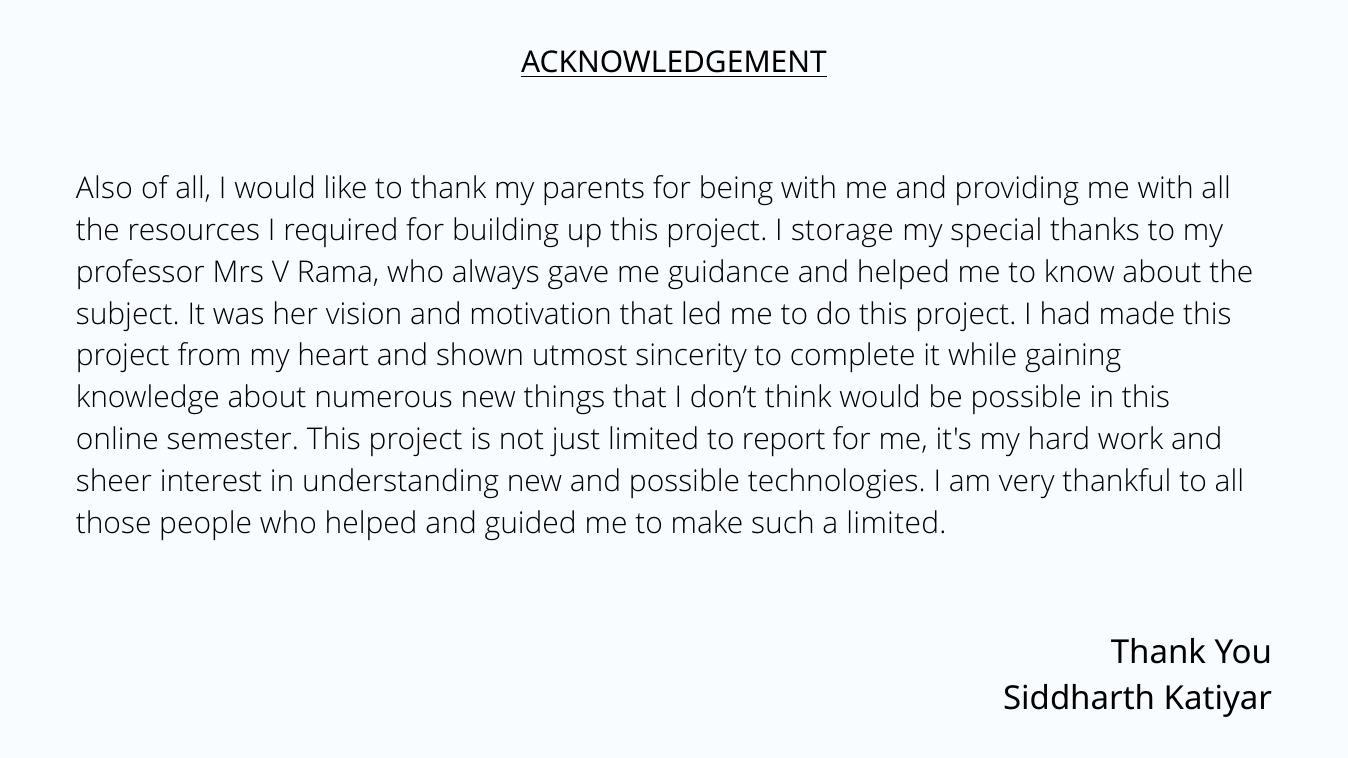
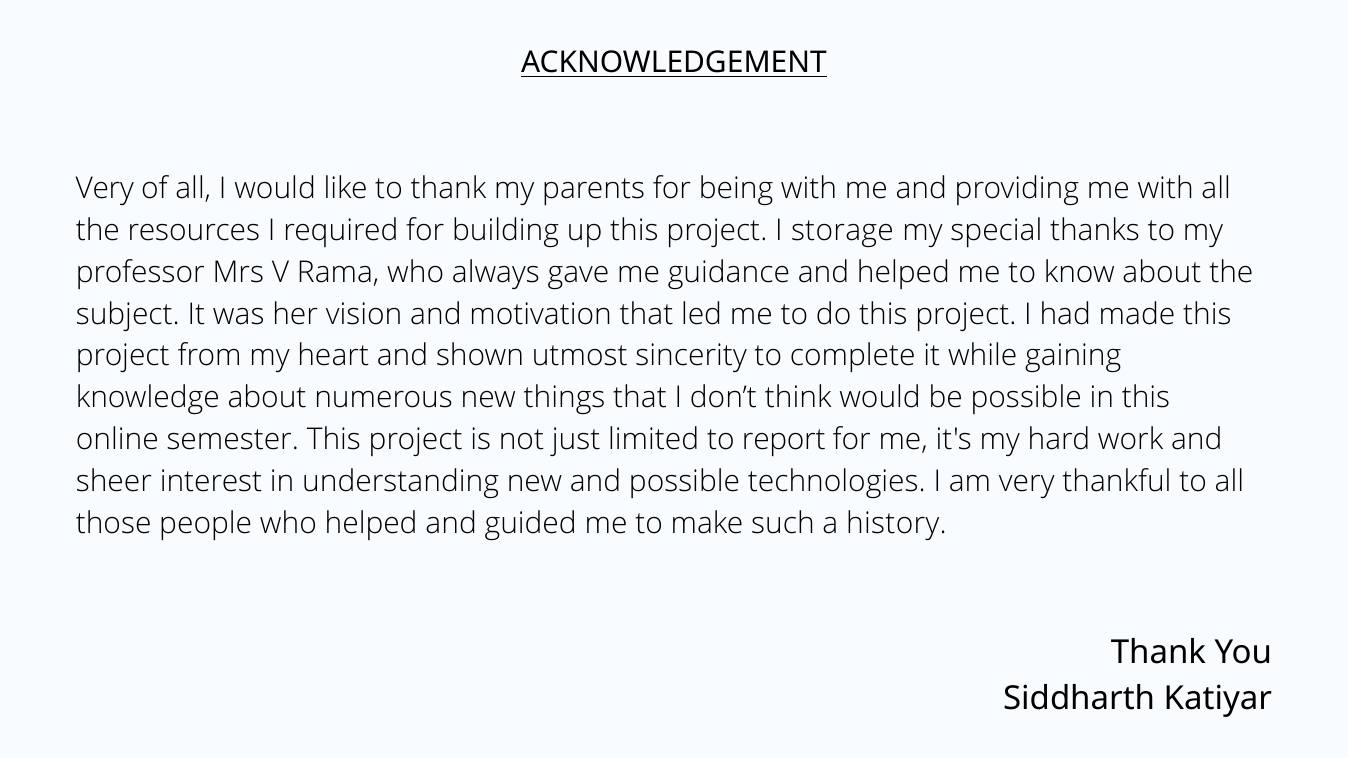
Also: Also -> Very (105, 189)
a limited: limited -> history (896, 524)
